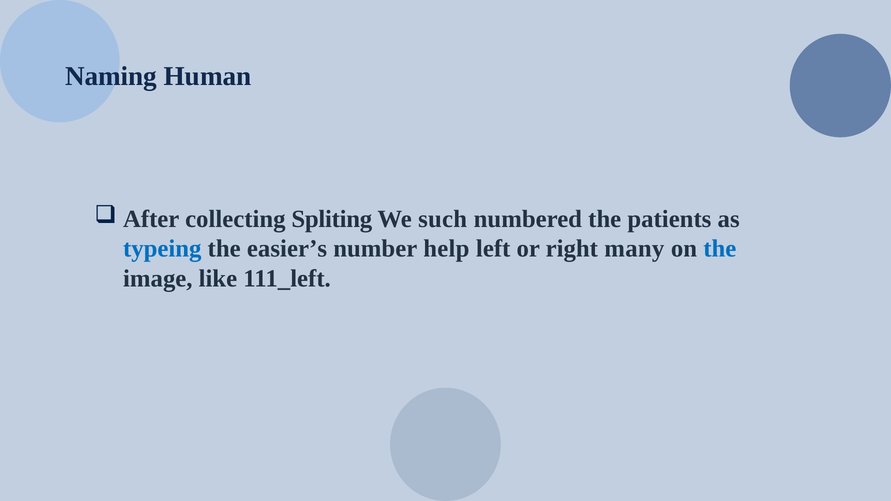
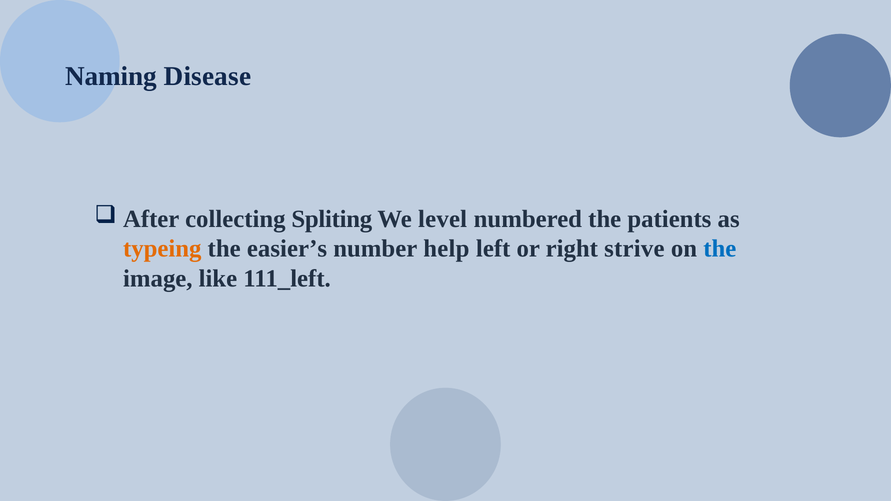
Human: Human -> Disease (207, 76)
such: such -> level (443, 219)
typeing colour: blue -> orange (162, 249)
many: many -> strive (634, 249)
